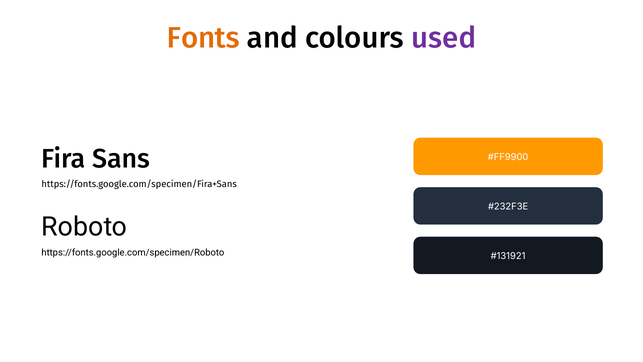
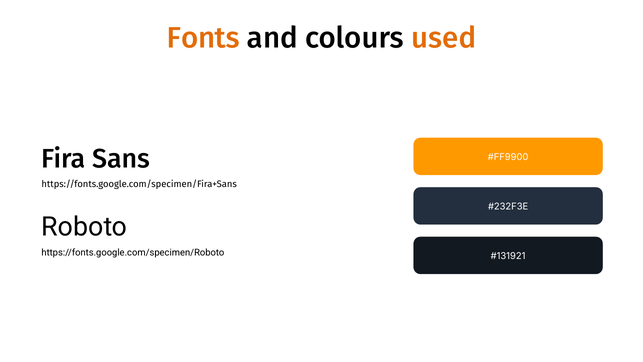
used colour: purple -> orange (444, 38)
